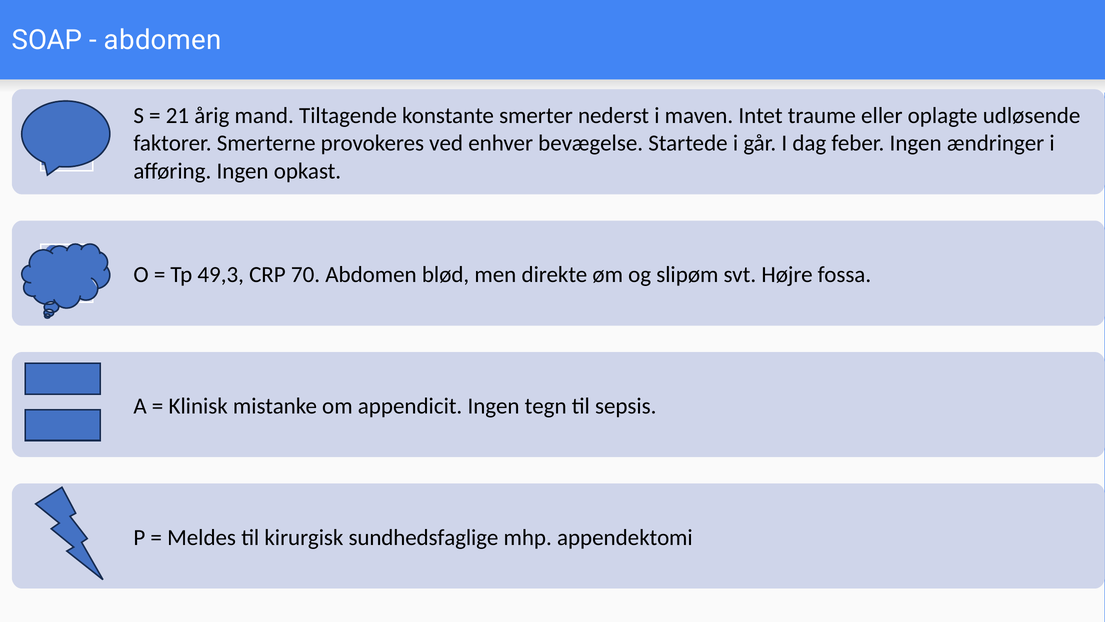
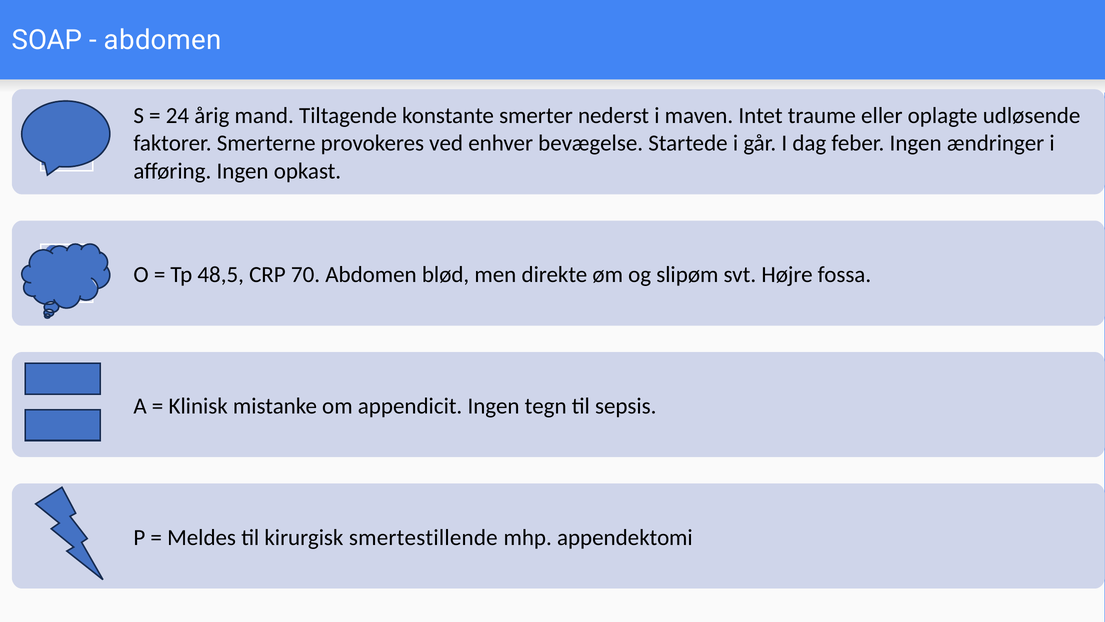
21: 21 -> 24 (177, 116)
49,3: 49,3 -> 48,5 (221, 275)
sundhedsfaglige: sundhedsfaglige -> smertestillende (423, 537)
